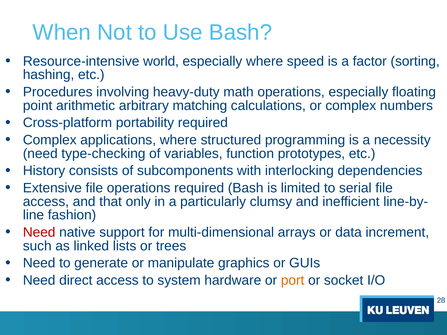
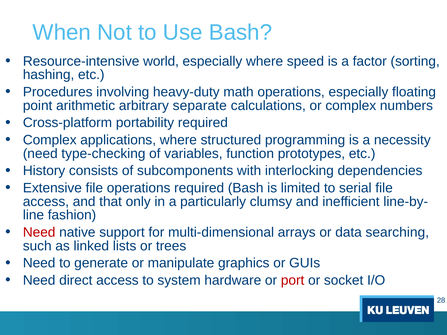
matching: matching -> separate (200, 106)
increment: increment -> searching (397, 233)
port colour: orange -> red (293, 281)
